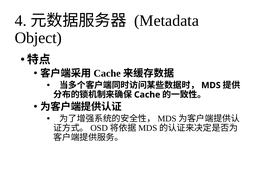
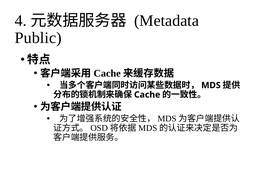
Object: Object -> Public (38, 38)
